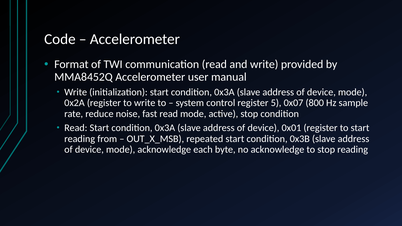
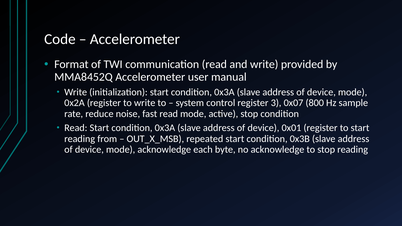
5: 5 -> 3 (276, 103)
